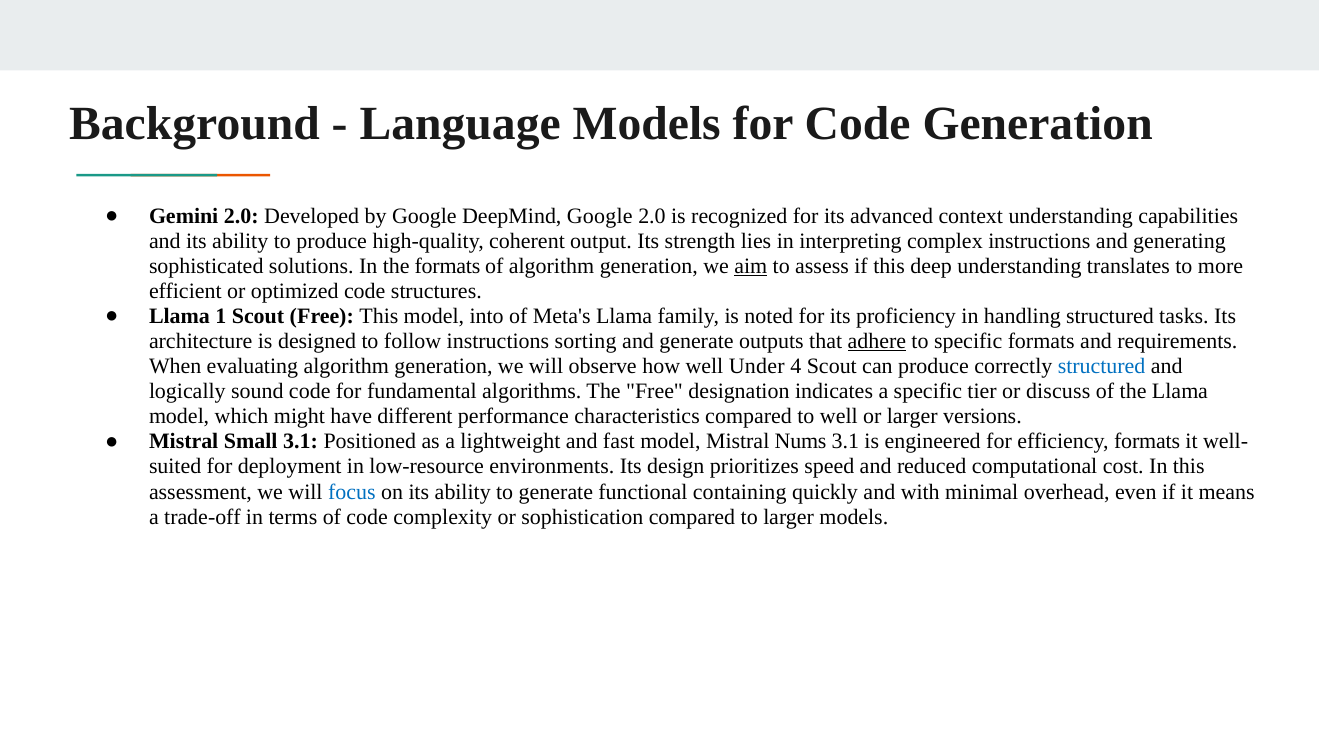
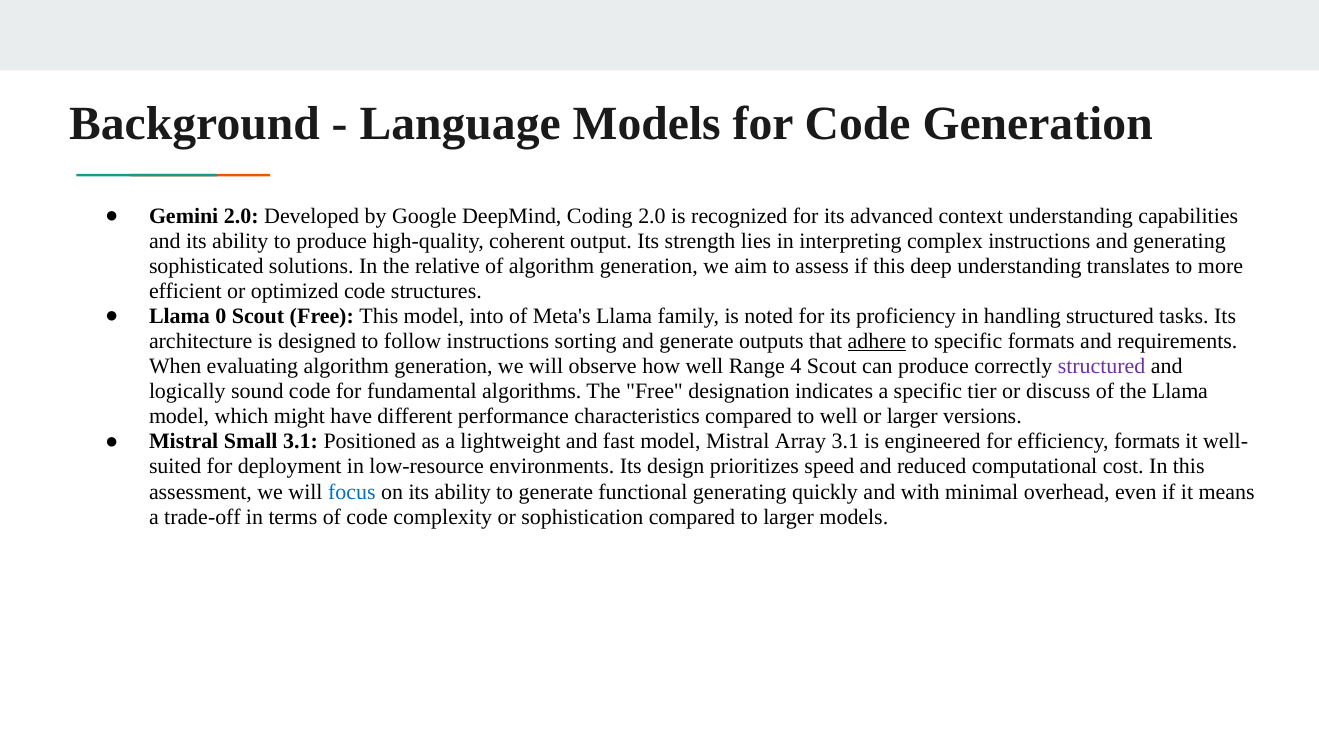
DeepMind Google: Google -> Coding (600, 216)
the formats: formats -> relative (447, 266)
aim underline: present -> none (751, 266)
1: 1 -> 0 (221, 316)
Under: Under -> Range (757, 366)
structured colour: blue -> purple (1102, 366)
Nums: Nums -> Array (801, 442)
functional containing: containing -> generating (740, 492)
